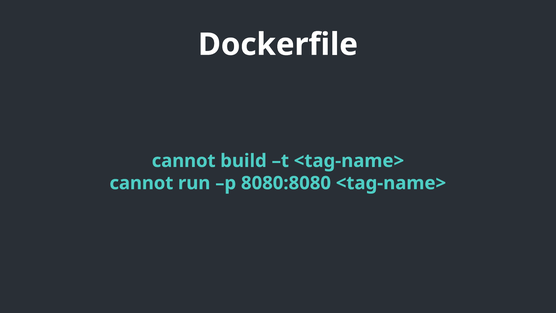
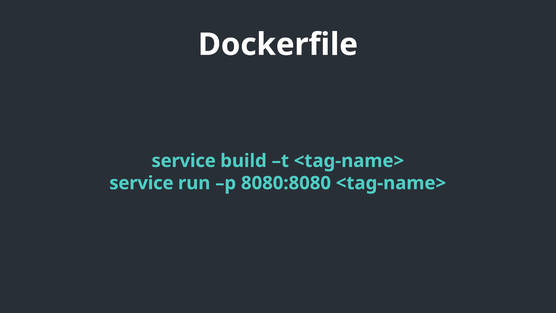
cannot: cannot -> service (184, 161)
cannot: cannot -> service (141, 183)
